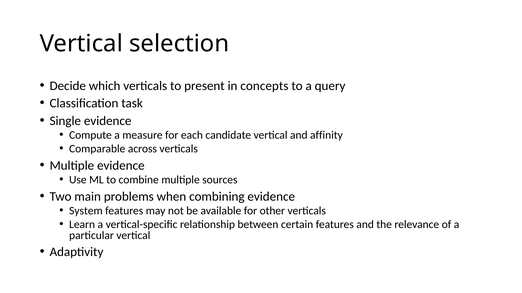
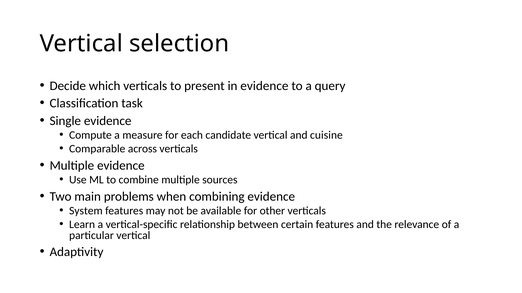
in concepts: concepts -> evidence (264, 86)
affinity: affinity -> cuisine (326, 135)
